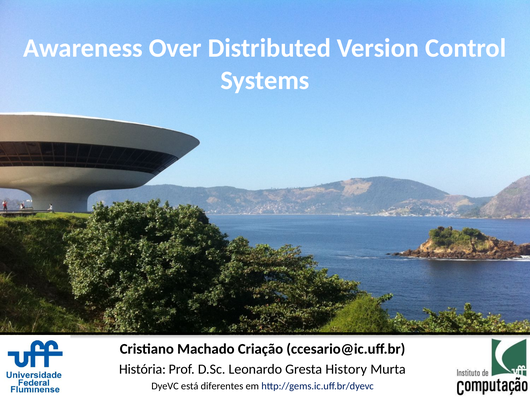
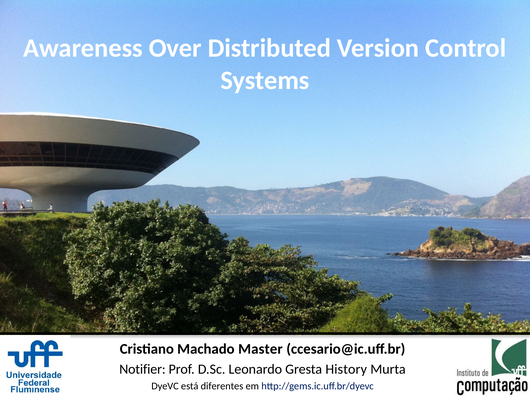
Criação: Criação -> Master (260, 349)
História: História -> Notifier (142, 370)
